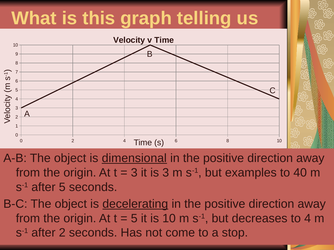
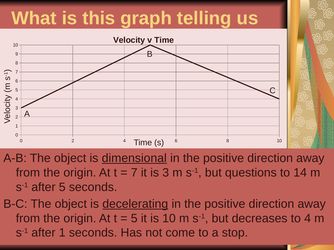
3: 3 -> 7 (134, 173)
examples: examples -> questions (251, 173)
40: 40 -> 14 (300, 173)
after 2: 2 -> 1 (62, 233)
